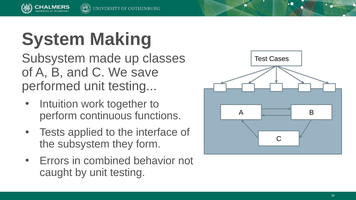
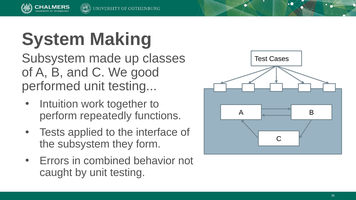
save: save -> good (145, 72)
continuous: continuous -> repeatedly (106, 116)
